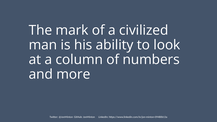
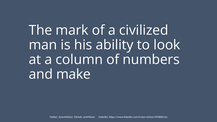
more: more -> make (73, 74)
